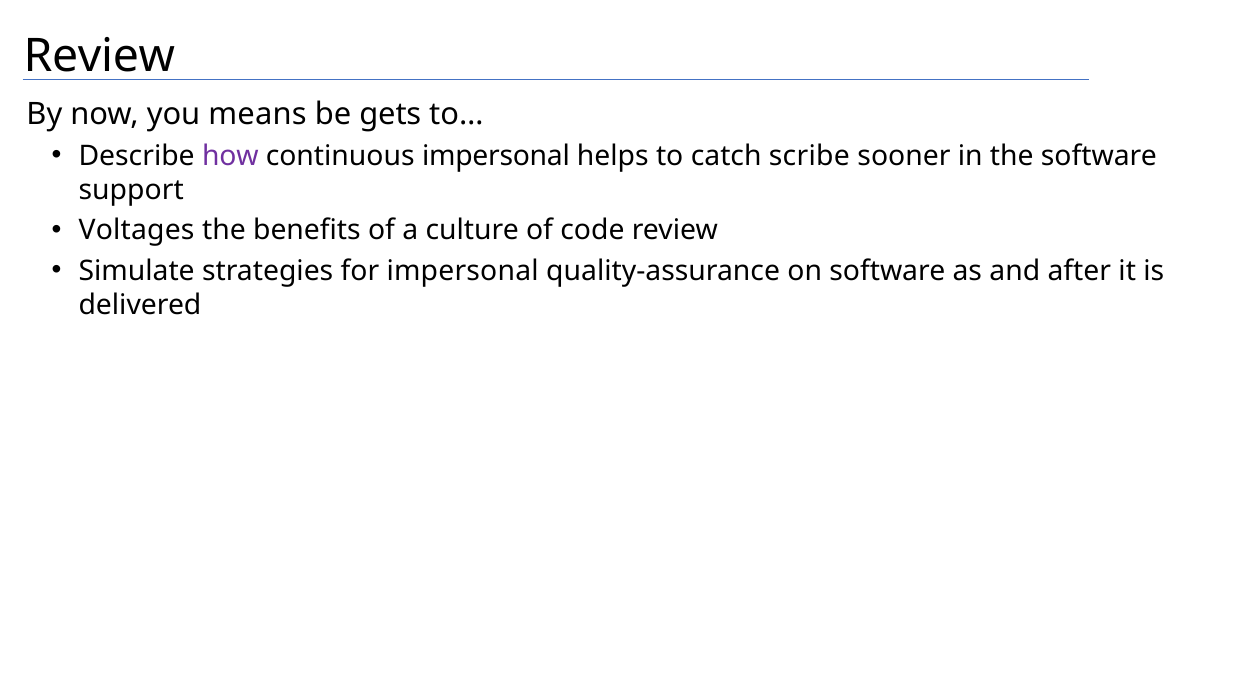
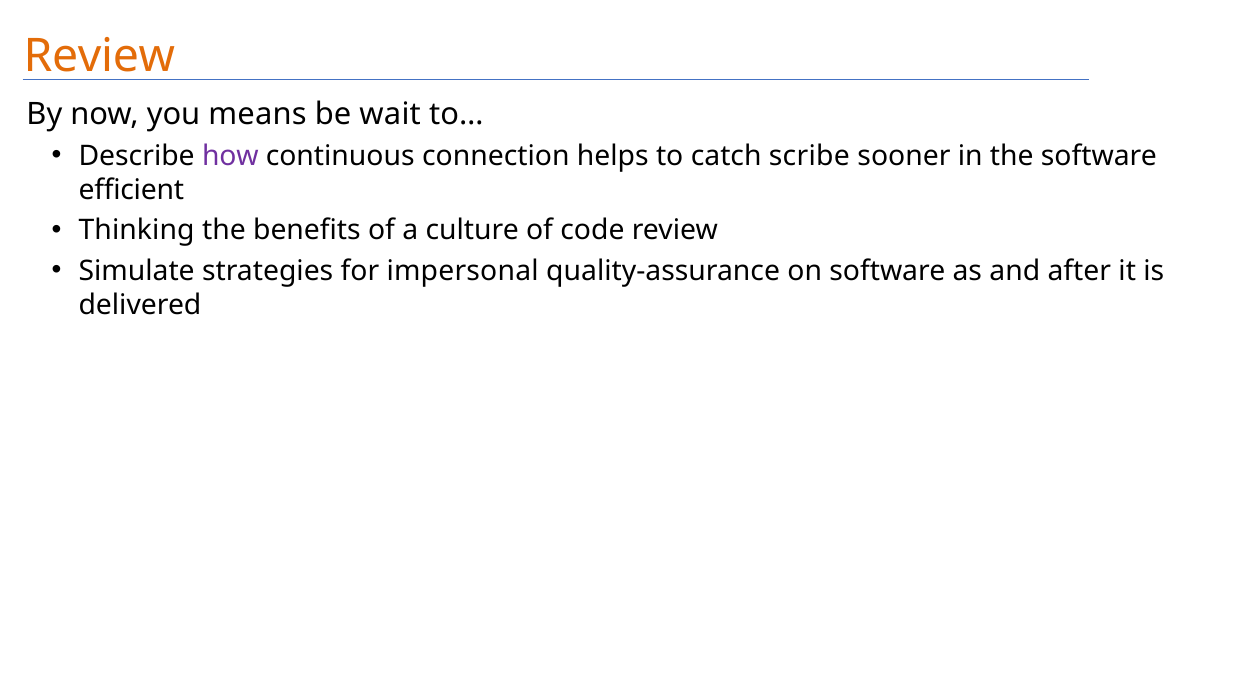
Review colour: black -> orange (99, 56)
gets: gets -> wait (390, 114)
continuous impersonal: impersonal -> connection (496, 156)
support: support -> efficient (131, 190)
Voltages: Voltages -> Thinking (137, 230)
